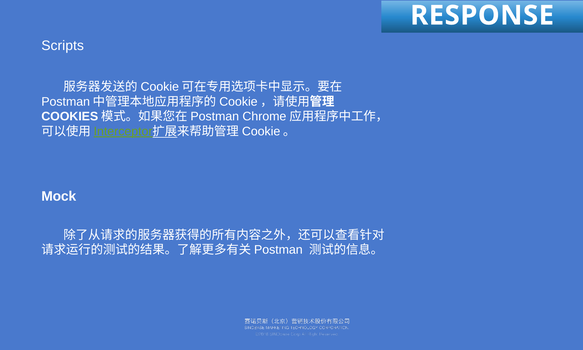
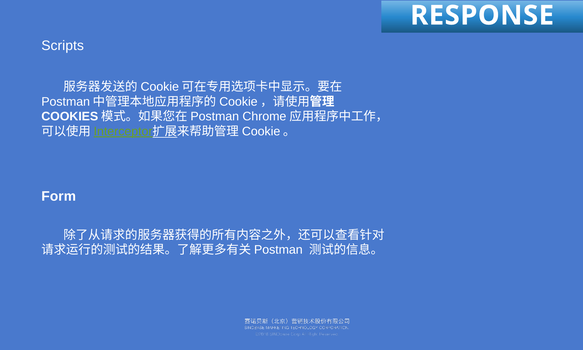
Mock: Mock -> Form (59, 196)
